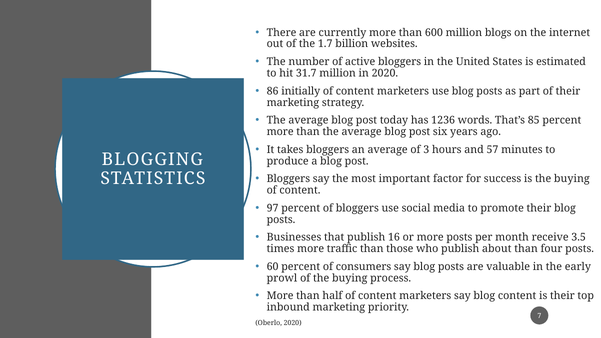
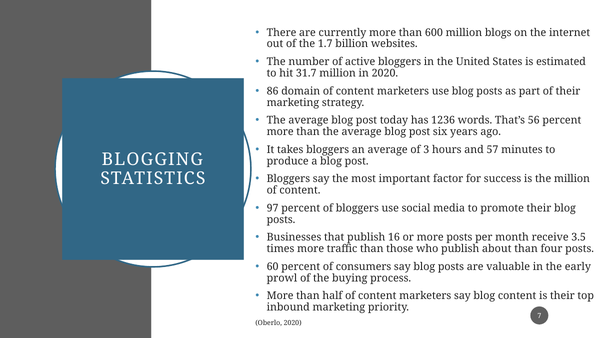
initially: initially -> domain (301, 91)
85: 85 -> 56 (534, 120)
is the buying: buying -> million (572, 179)
